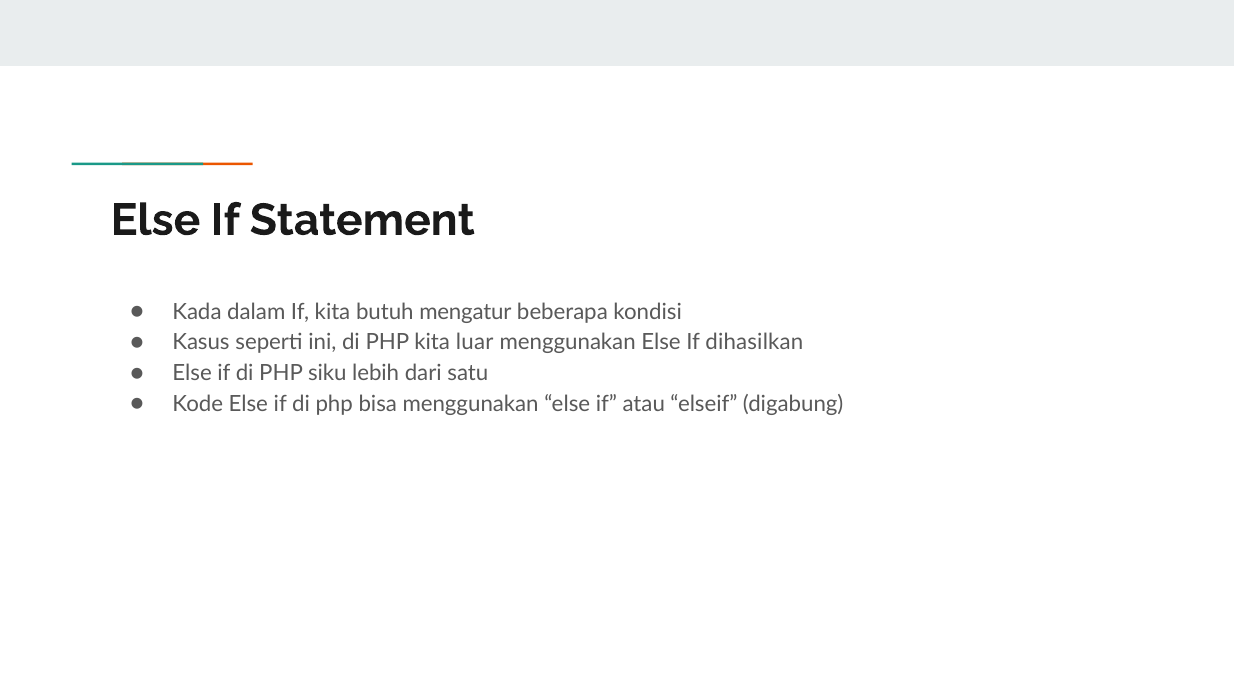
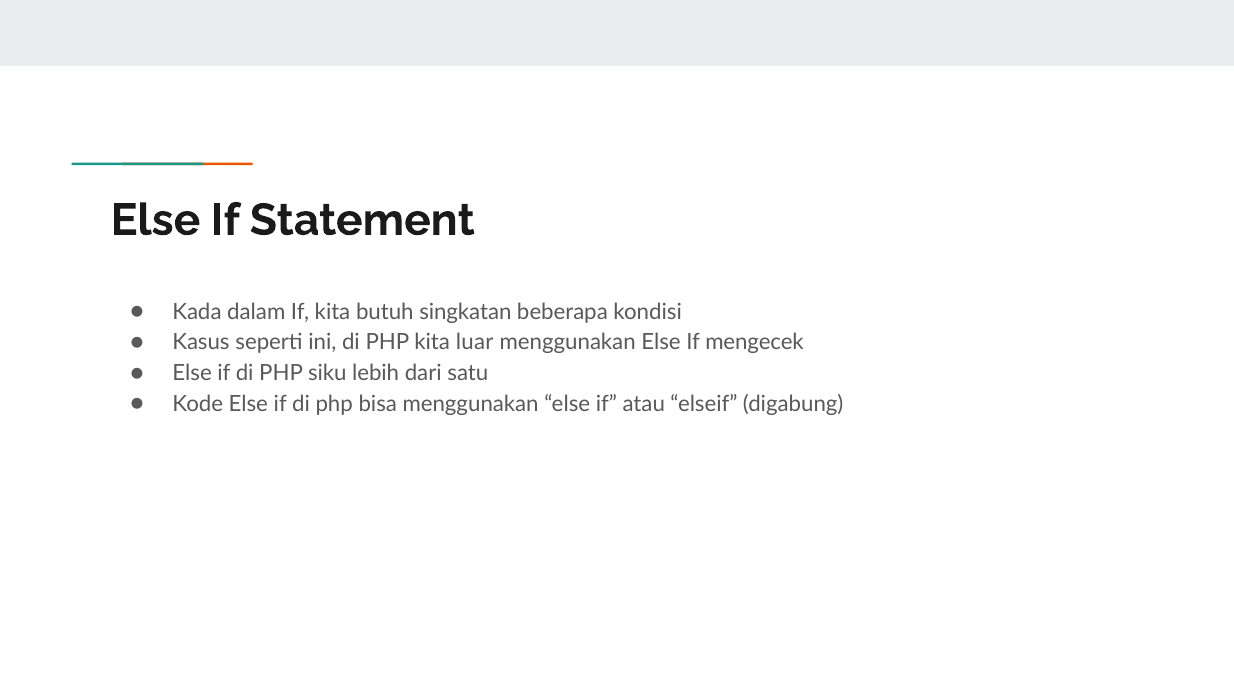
mengatur: mengatur -> singkatan (465, 312)
dihasilkan: dihasilkan -> mengecek (755, 343)
